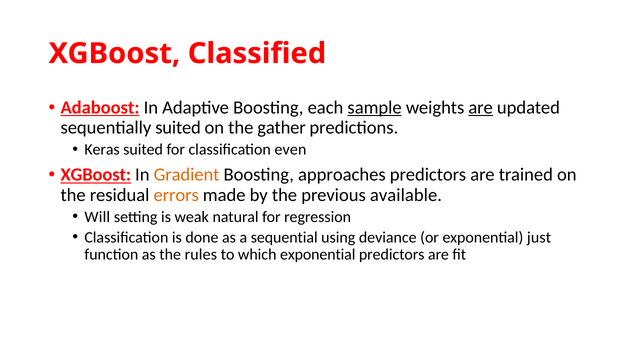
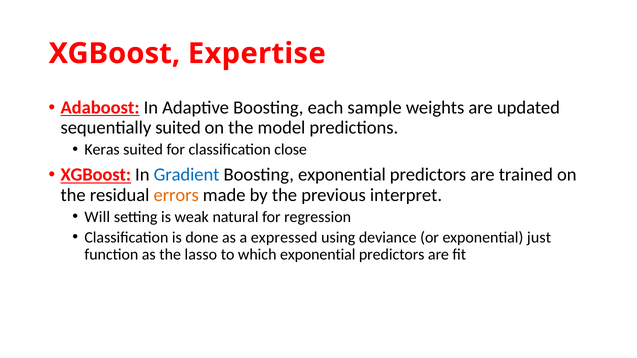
Classified: Classified -> Expertise (257, 54)
sample underline: present -> none (375, 108)
are underline: present -> none (481, 108)
gather: gather -> model (281, 128)
even: even -> close (291, 150)
Gradient colour: orange -> blue (187, 175)
Boosting approaches: approaches -> exponential (342, 175)
available: available -> interpret (406, 195)
sequential: sequential -> expressed (284, 238)
rules: rules -> lasso (201, 255)
